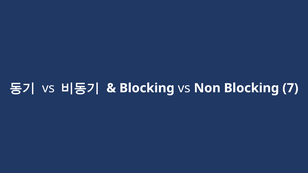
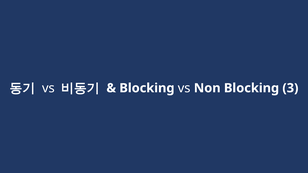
7: 7 -> 3 (290, 88)
